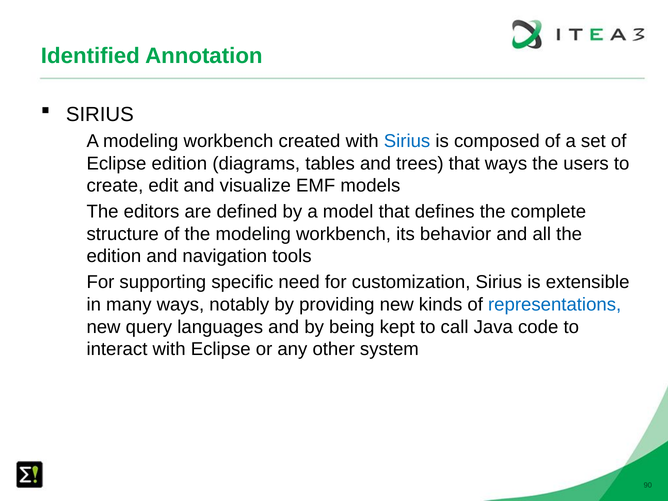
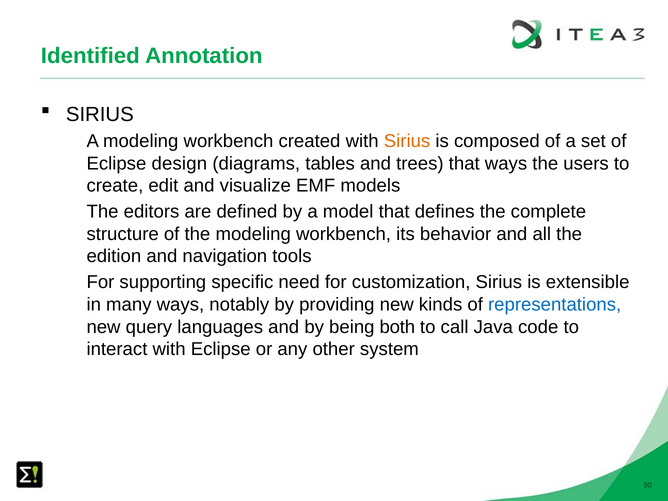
Sirius colour: blue -> orange (407, 141)
Eclipse edition: edition -> design (179, 164)
kept: kept -> both (397, 327)
